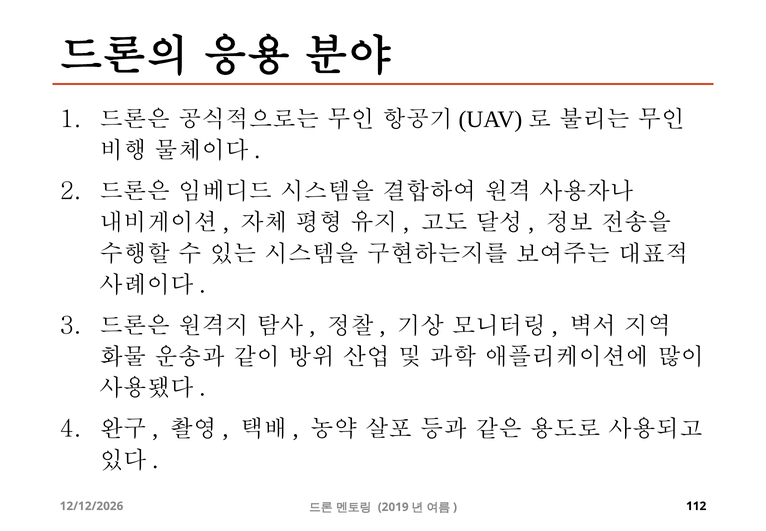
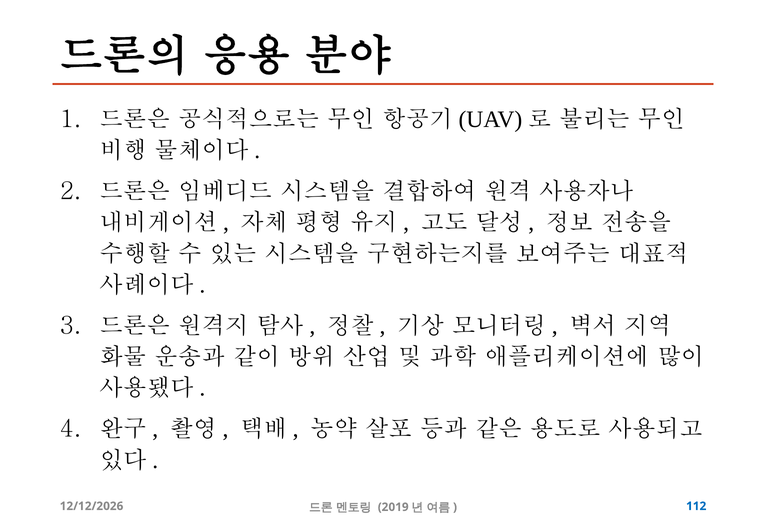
112 colour: black -> blue (696, 505)
